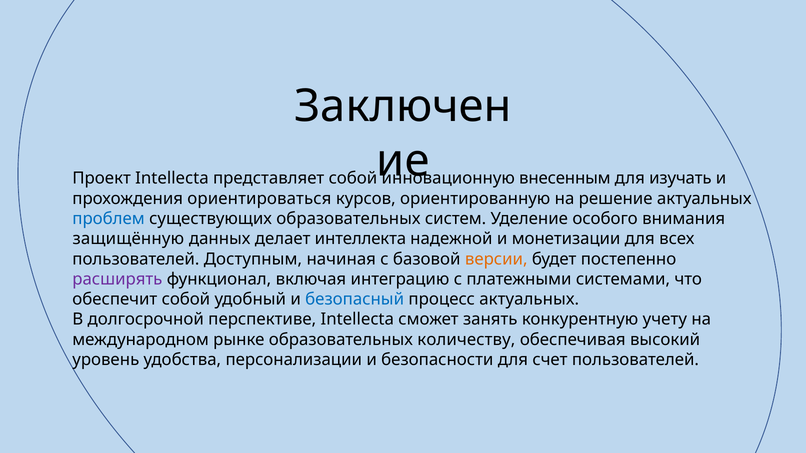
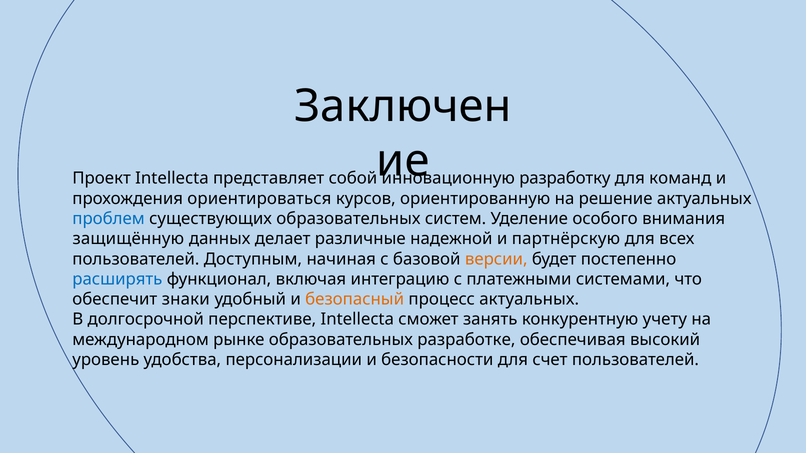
внесенным: внесенным -> разработку (565, 179)
изучать: изучать -> команд (680, 179)
интеллекта: интеллекта -> различные (360, 239)
монетизации: монетизации -> партнёрскую (566, 239)
расширять colour: purple -> blue (117, 279)
обеспечит собой: собой -> знаки (186, 300)
безопасный colour: blue -> orange (355, 300)
количеству: количеству -> разработке (466, 340)
